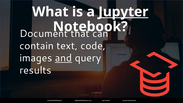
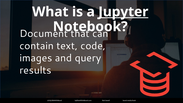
and underline: present -> none (63, 58)
